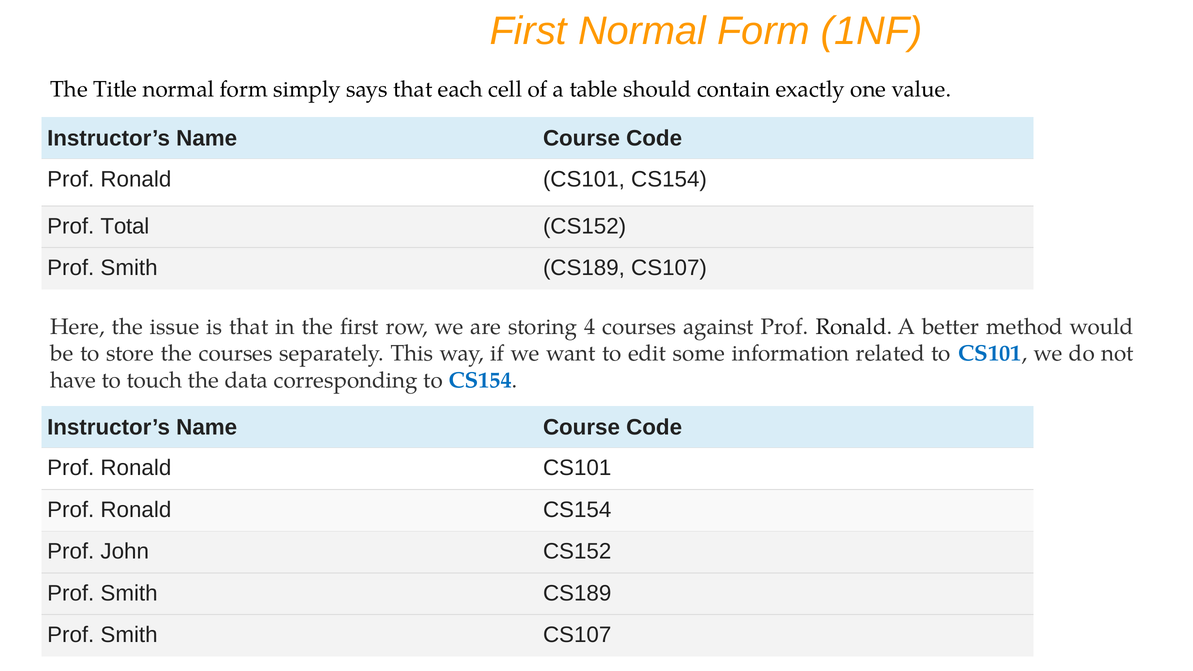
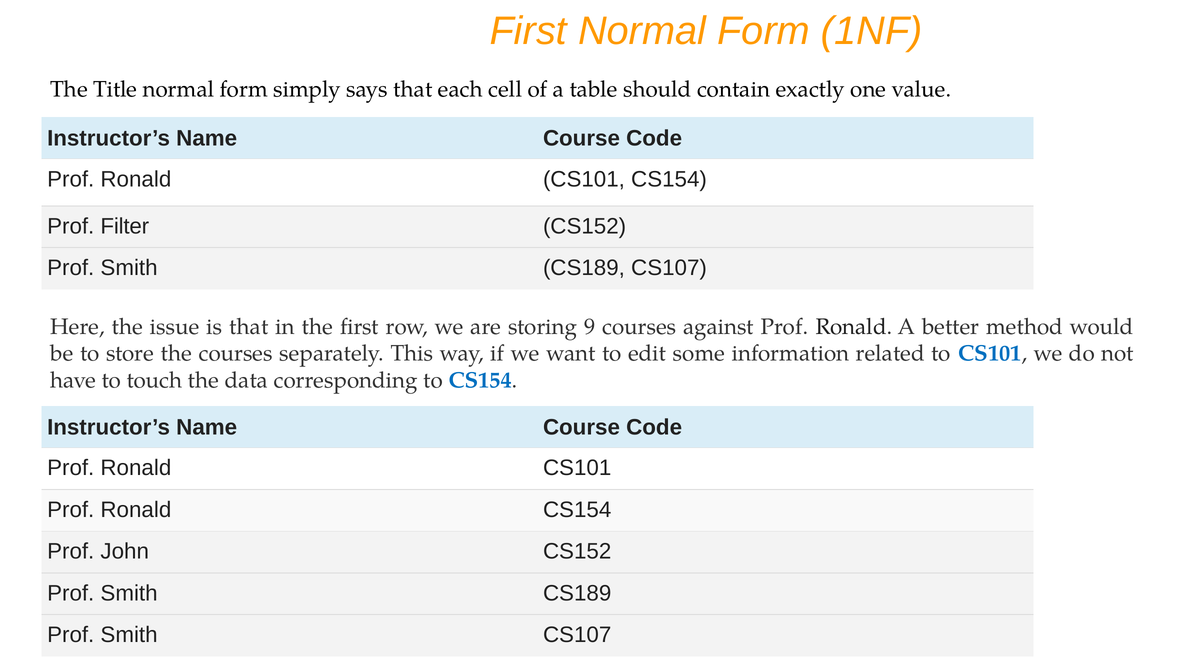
Total: Total -> Filter (125, 226)
4: 4 -> 9 (590, 327)
